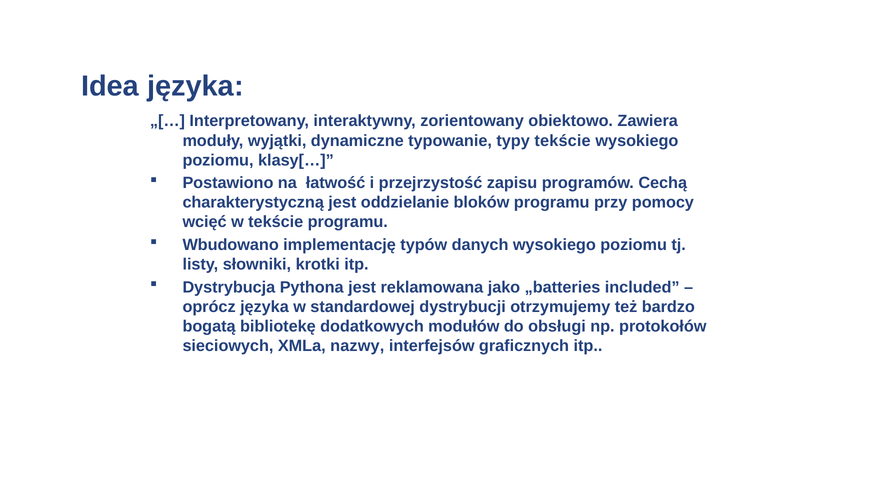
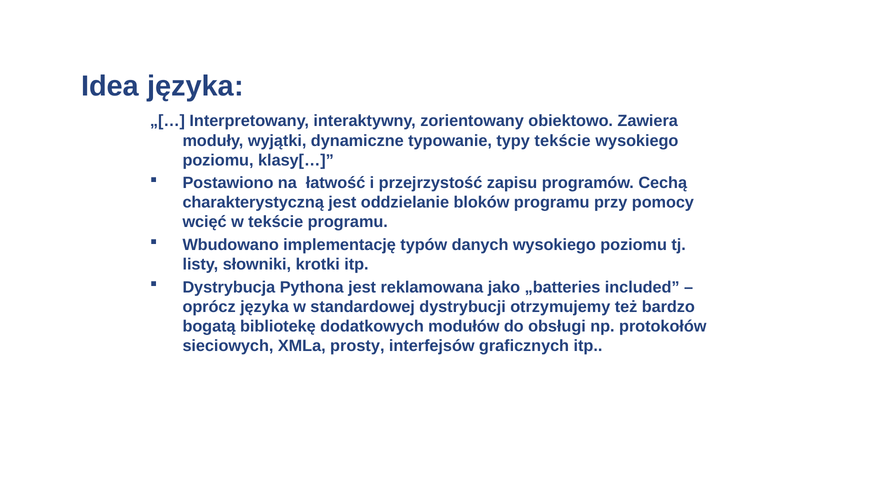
nazwy: nazwy -> prosty (357, 346)
